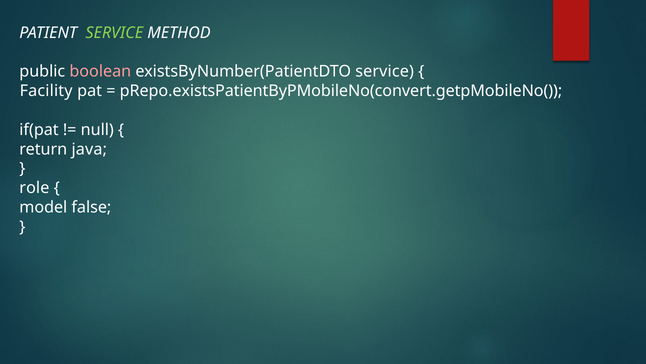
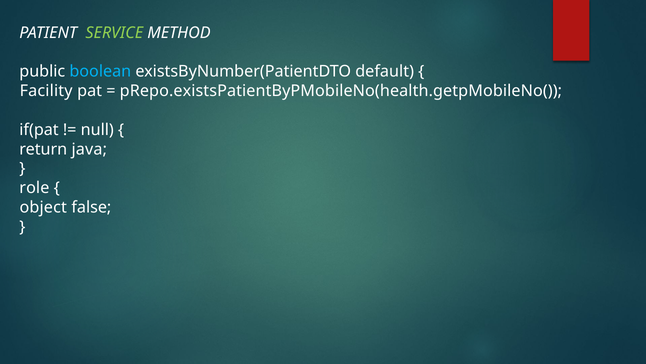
boolean colour: pink -> light blue (100, 71)
existsByNumber(PatientDTO service: service -> default (385, 71)
pRepo.existsPatientByPMobileNo(convert.getpMobileNo(: pRepo.existsPatientByPMobileNo(convert.getpMobileNo( -> pRepo.existsPatientByPMobileNo(health.getpMobileNo( (341, 91)
model: model -> object (43, 207)
